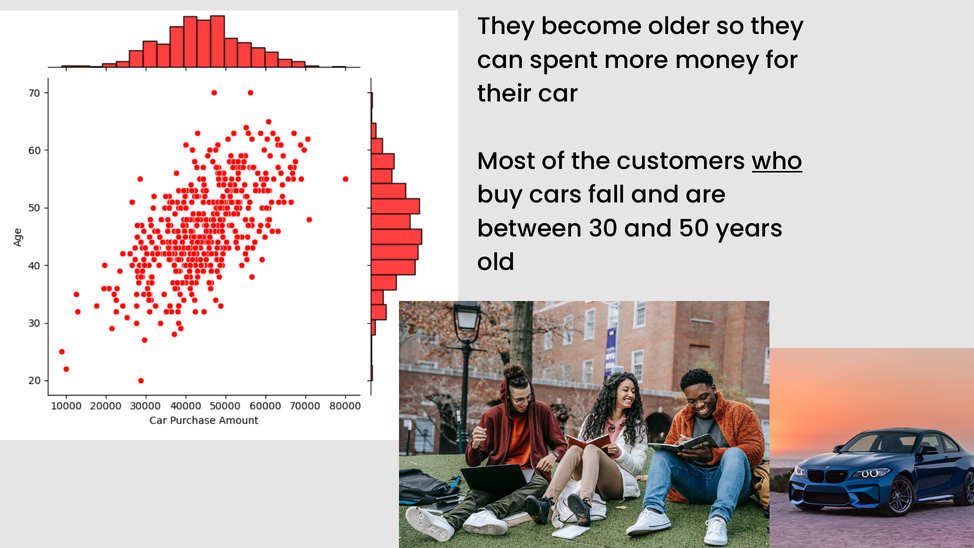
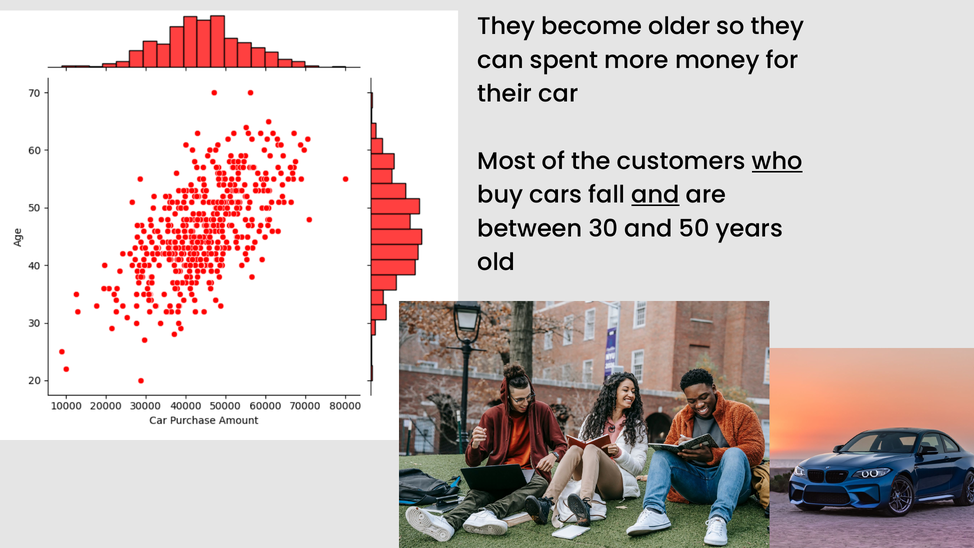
and underline: none -> present (656, 195)
